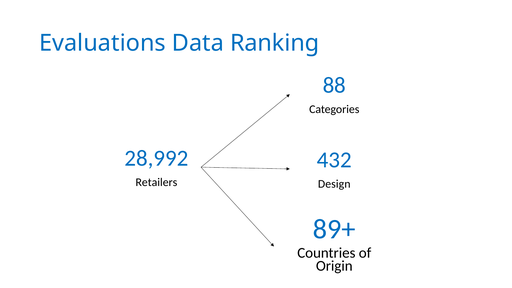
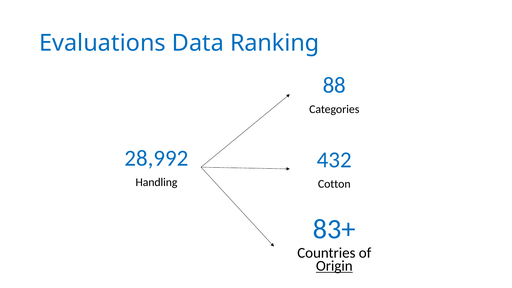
Retailers: Retailers -> Handling (156, 182)
Design: Design -> Cotton (334, 184)
89+: 89+ -> 83+ (334, 229)
Origin underline: none -> present (334, 266)
